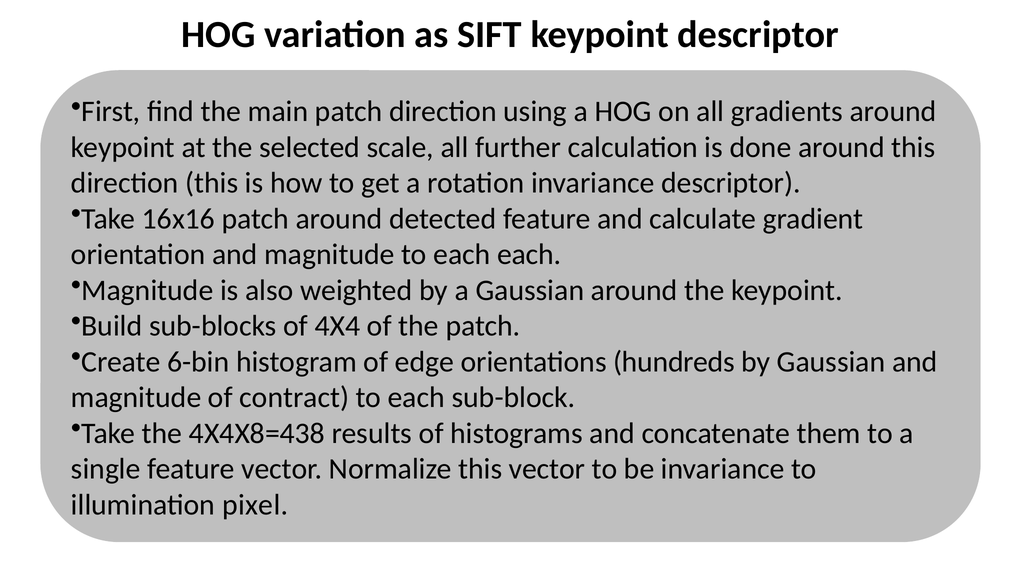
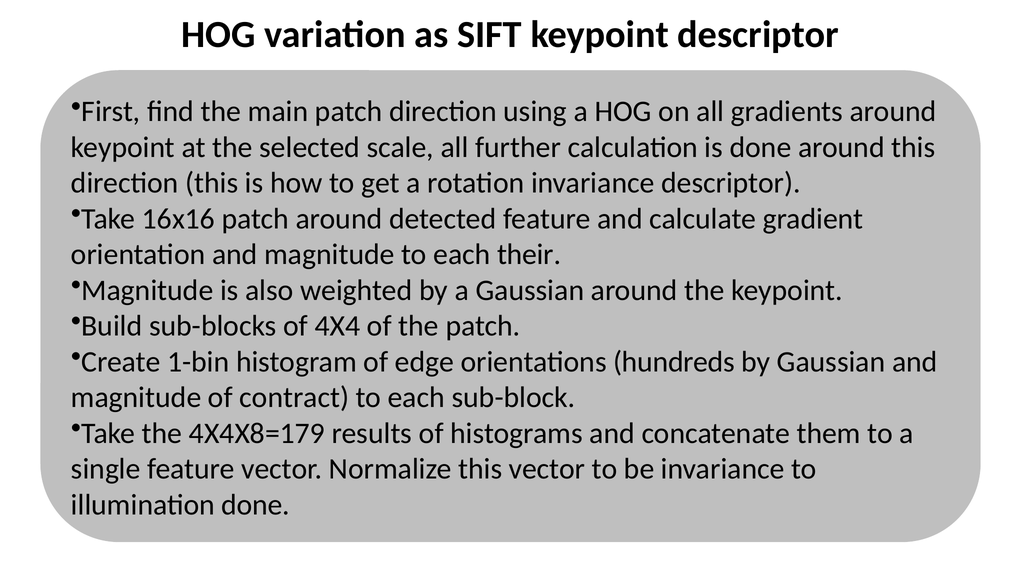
each each: each -> their (529, 255)
6-bin: 6-bin -> 1-bin (198, 362)
4X4X8=438: 4X4X8=438 -> 4X4X8=179 (257, 433)
illumination pixel: pixel -> done (256, 505)
